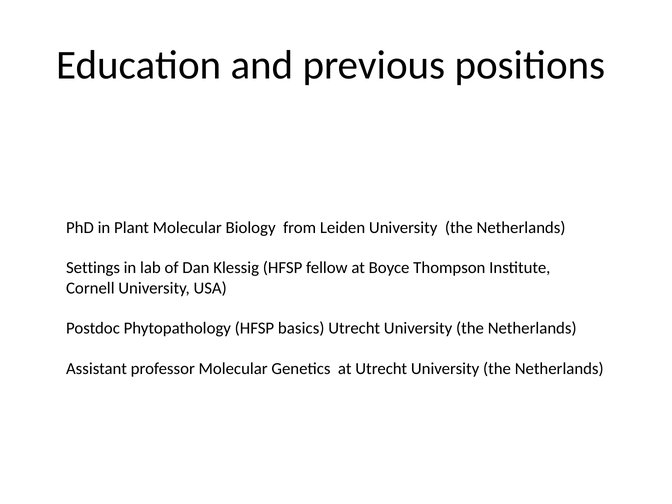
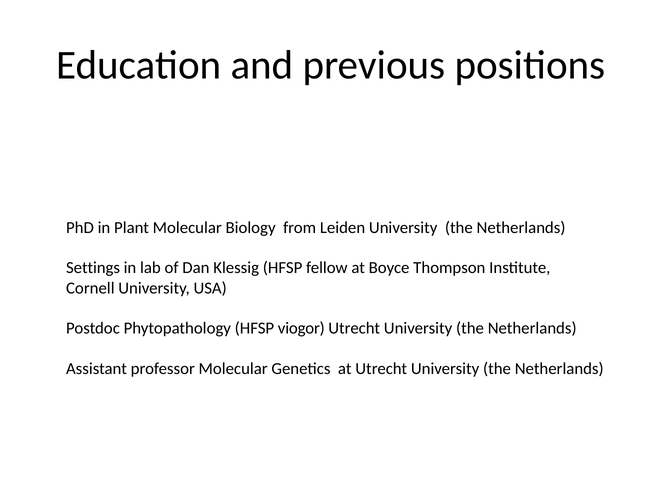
basics: basics -> viogor (301, 328)
